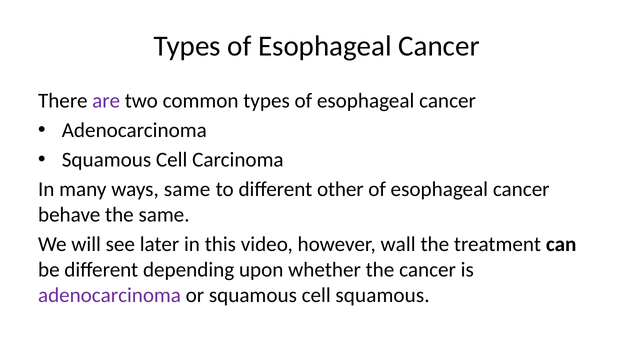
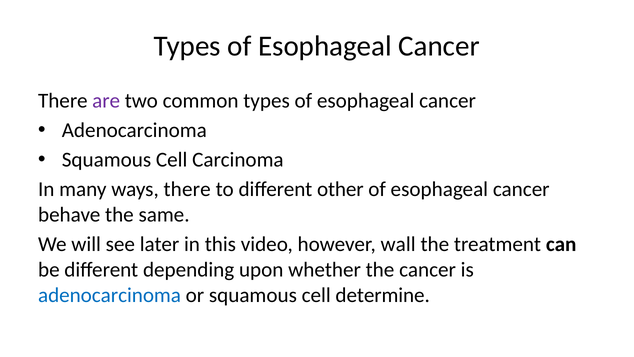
ways same: same -> there (187, 189)
adenocarcinoma colour: purple -> blue (109, 295)
cell squamous: squamous -> determine (383, 295)
